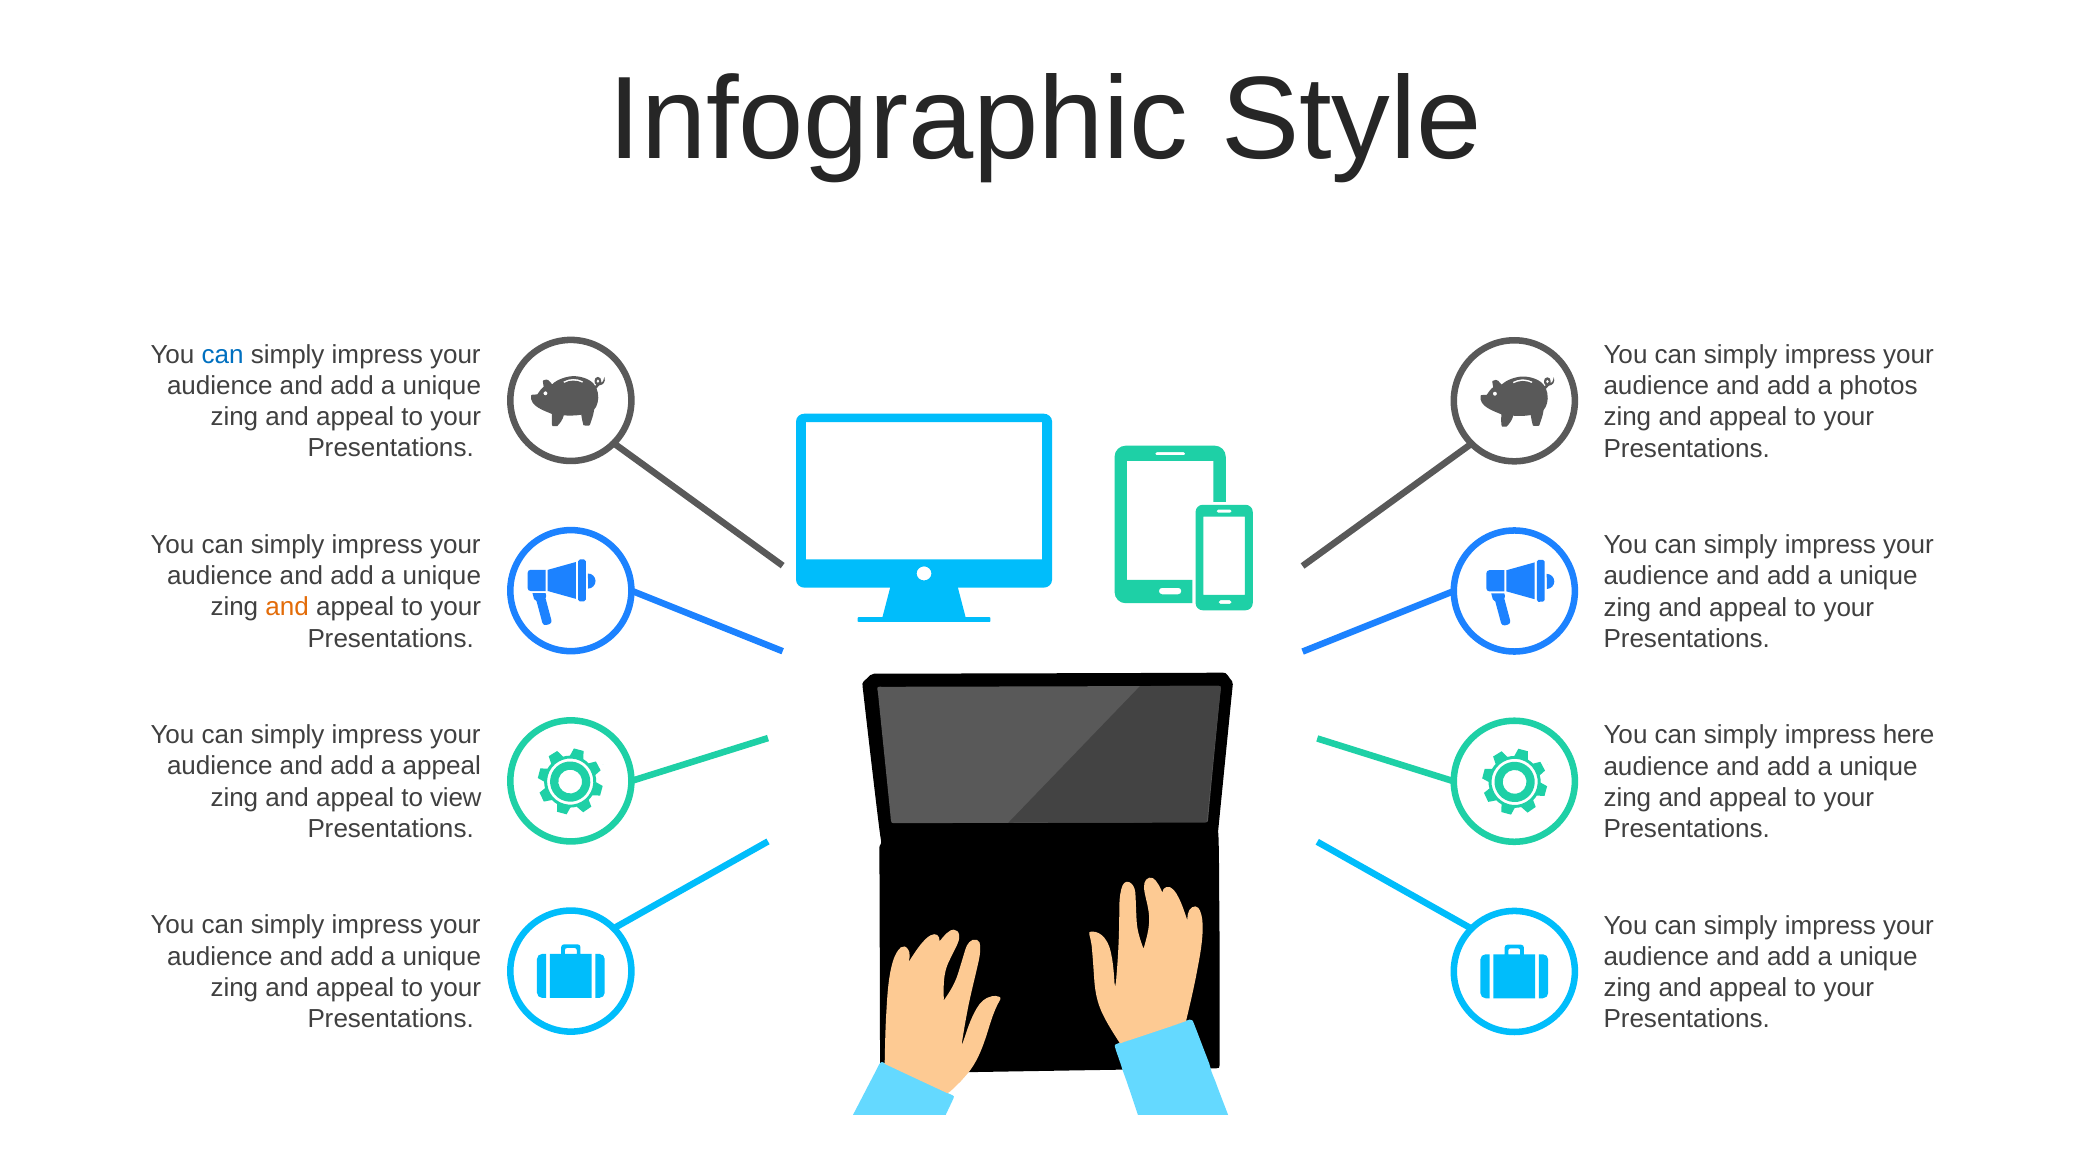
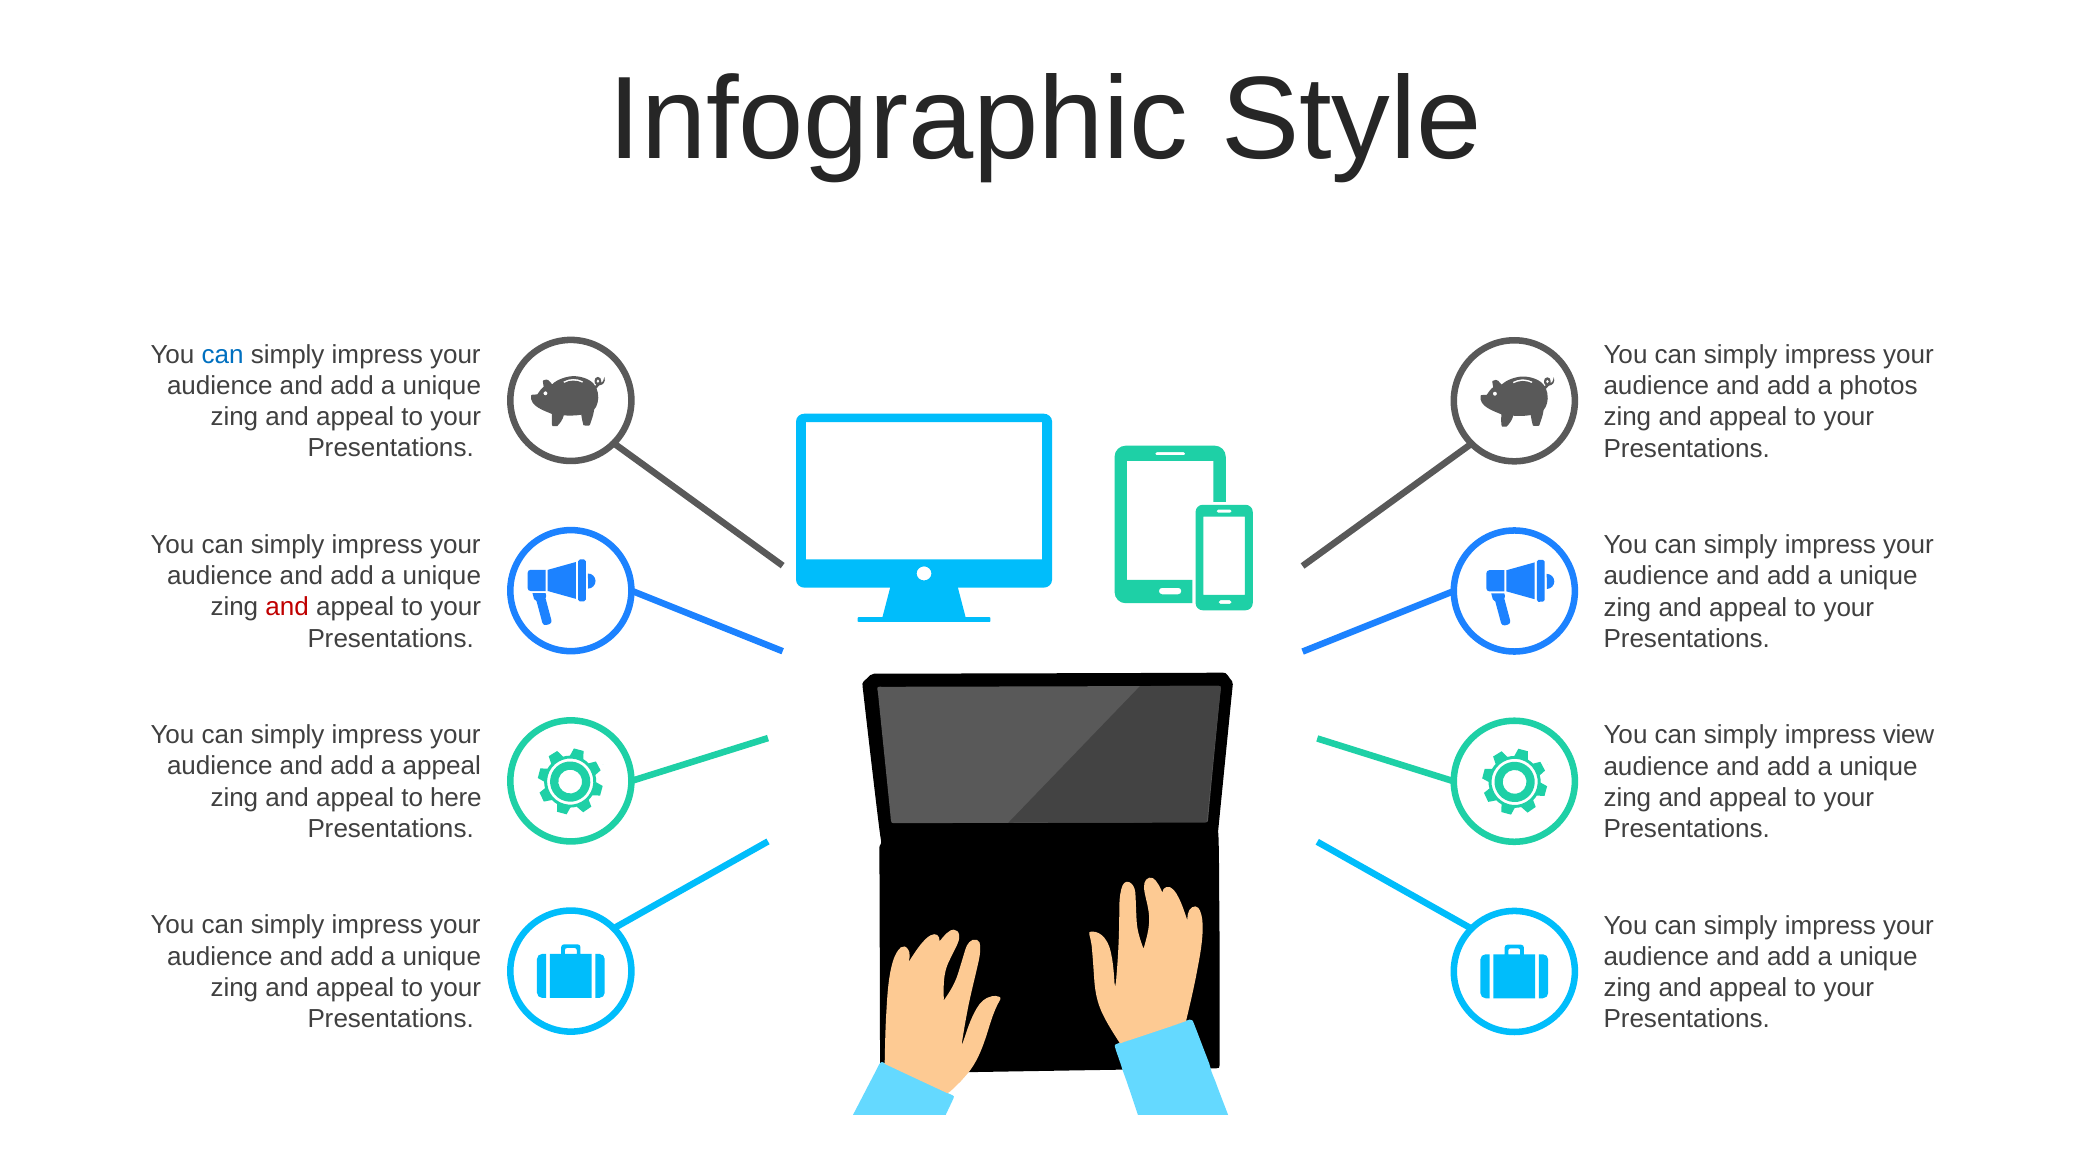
and colour: orange -> red (287, 607)
here: here -> view (1909, 736)
view: view -> here (456, 798)
